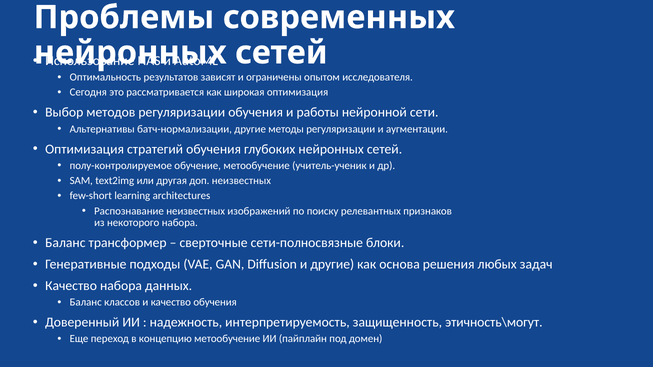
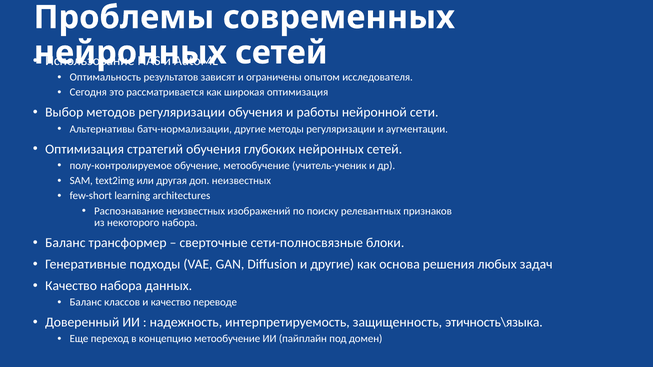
качество обучения: обучения -> переводе (215, 303)
этичность\могут: этичность\могут -> этичность\языка (494, 323)
